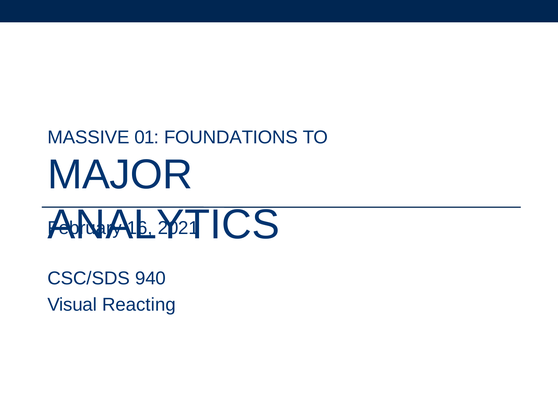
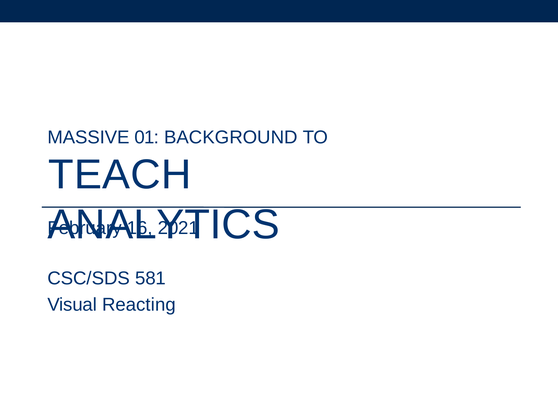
FOUNDATIONS: FOUNDATIONS -> BACKGROUND (231, 137)
MAJOR: MAJOR -> TEACH (120, 175)
940: 940 -> 581 (151, 279)
